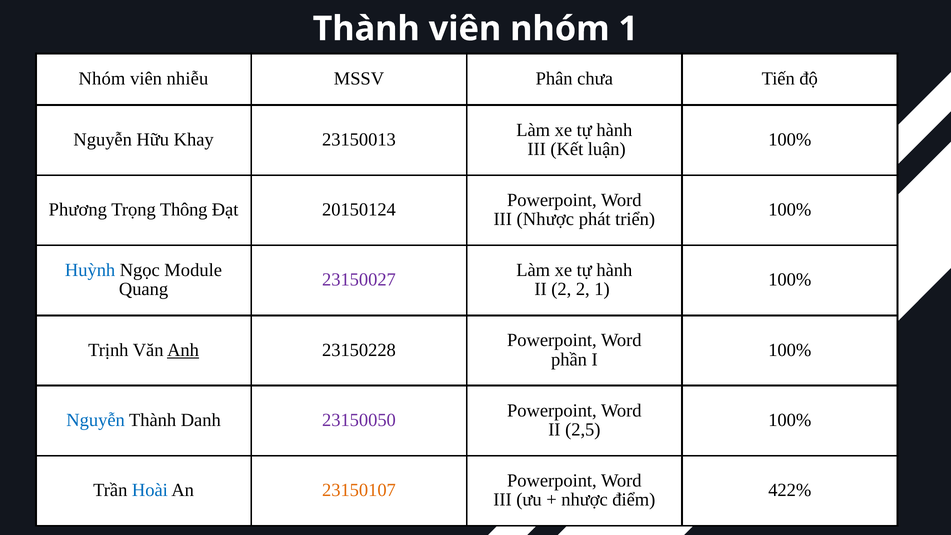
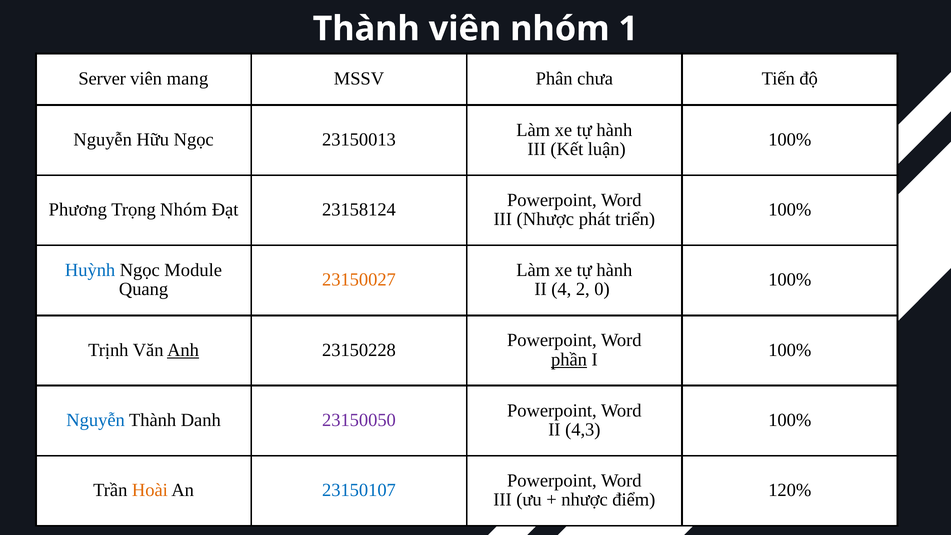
Nhóm: Nhóm -> Server (102, 79)
nhiễu: nhiễu -> mang (187, 79)
Hữu Khay: Khay -> Ngọc (194, 139)
Trọng Thông: Thông -> Nhóm (184, 210)
20150124: 20150124 -> 23158124 (359, 210)
23150027 colour: purple -> orange (359, 280)
II 2: 2 -> 4 (561, 289)
2 1: 1 -> 0 (602, 289)
phần underline: none -> present (569, 359)
2,5: 2,5 -> 4,3 (583, 430)
Hoài colour: blue -> orange (150, 490)
23150107 colour: orange -> blue (359, 490)
422%: 422% -> 120% (790, 490)
